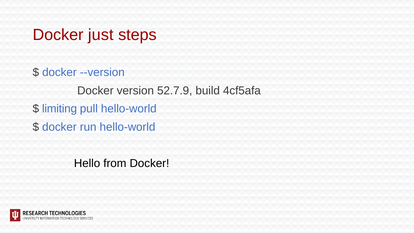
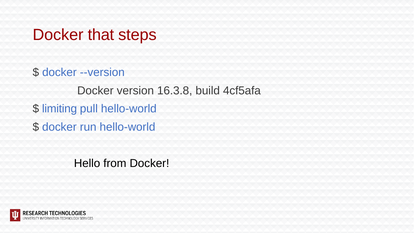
just: just -> that (101, 35)
52.7.9: 52.7.9 -> 16.3.8 (175, 91)
